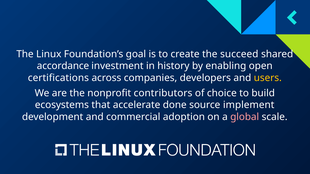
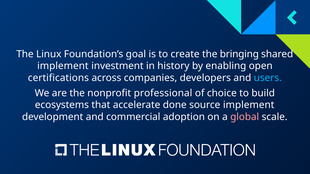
succeed: succeed -> bringing (239, 54)
accordance: accordance -> implement (63, 66)
users colour: yellow -> light blue (268, 78)
contributors: contributors -> professional (163, 93)
